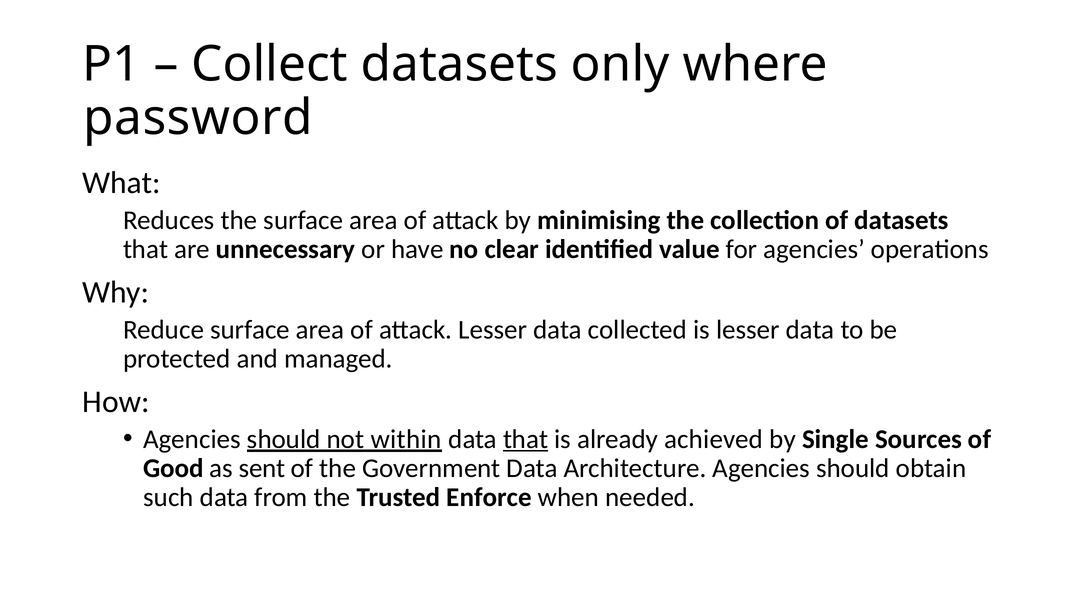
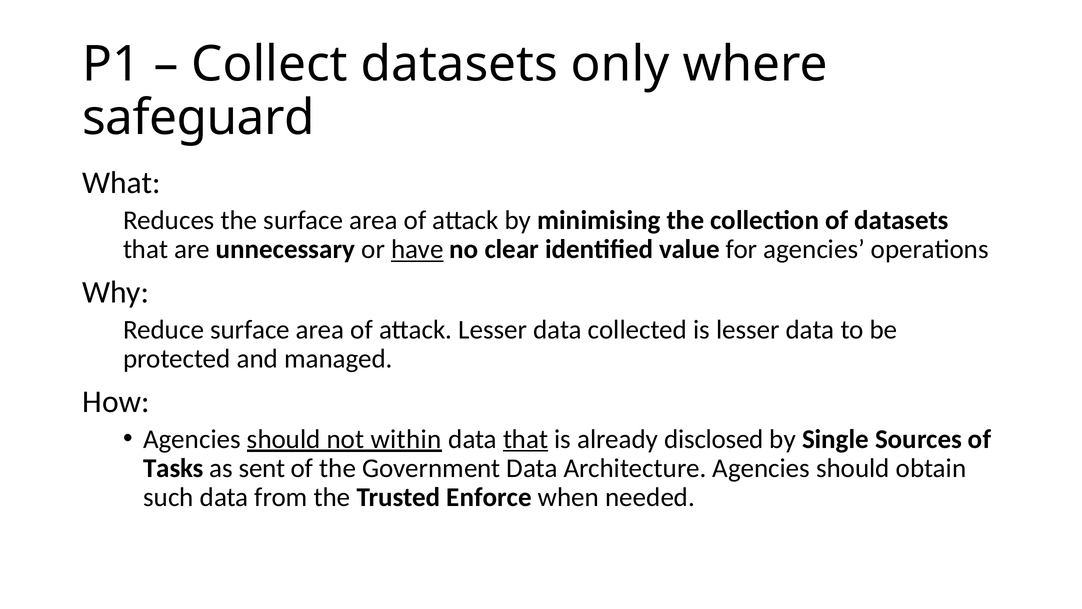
password: password -> safeguard (198, 118)
have underline: none -> present (417, 249)
achieved: achieved -> disclosed (714, 439)
Good: Good -> Tasks (173, 468)
